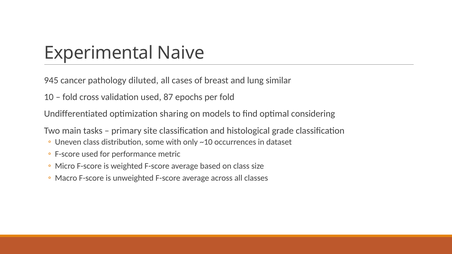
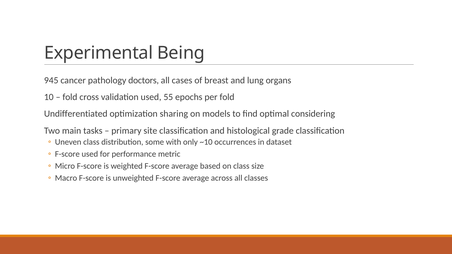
Naive: Naive -> Being (181, 53)
diluted: diluted -> doctors (144, 80)
similar: similar -> organs (278, 80)
87: 87 -> 55 (168, 97)
